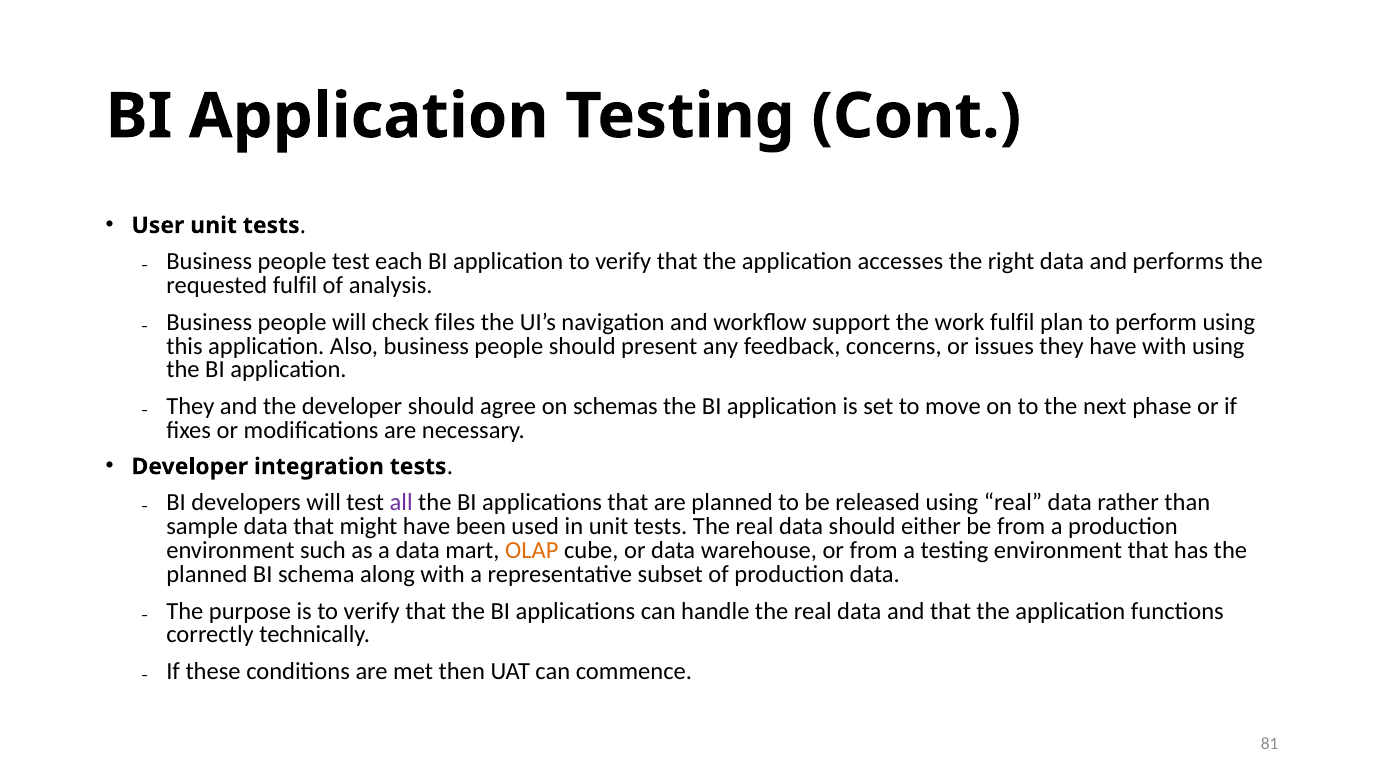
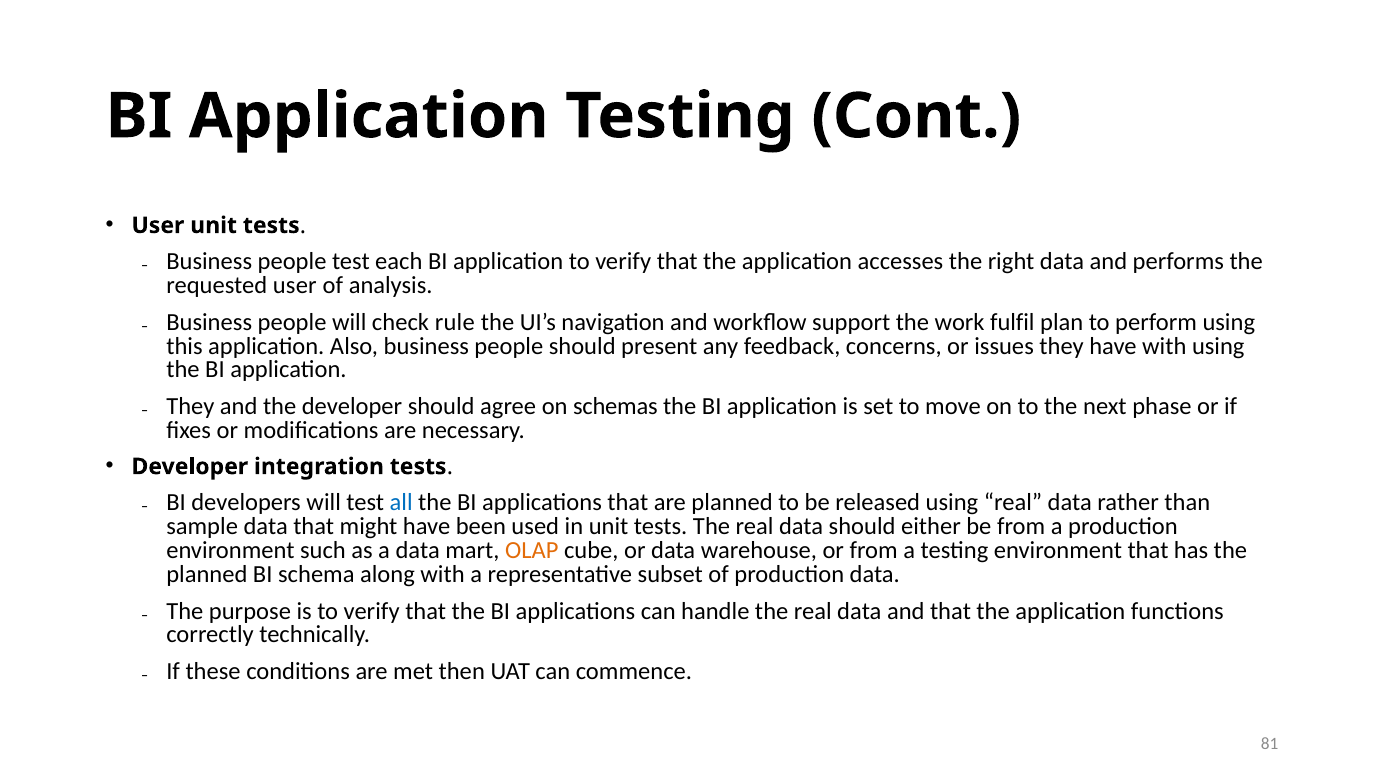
requested fulfil: fulfil -> user (295, 285)
files: files -> rule (455, 322)
all colour: purple -> blue (401, 502)
